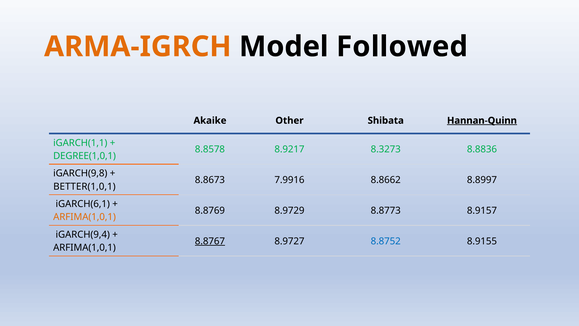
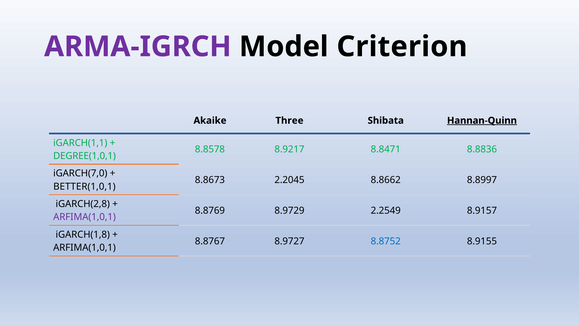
ARMA-IGRCH colour: orange -> purple (138, 47)
Followed: Followed -> Criterion (402, 47)
Other: Other -> Three (289, 120)
8.3273: 8.3273 -> 8.8471 (386, 149)
iGARCH(9,8: iGARCH(9,8 -> iGARCH(7,0 (80, 173)
7.9916: 7.9916 -> 2.2045 (289, 180)
iGARCH(6,1: iGARCH(6,1 -> iGARCH(2,8 (83, 204)
8.8773: 8.8773 -> 2.2549 (386, 210)
ARFIMA(1,0,1 colour: orange -> purple (85, 217)
iGARCH(9,4: iGARCH(9,4 -> iGARCH(1,8 (83, 234)
8.8767 underline: present -> none (210, 241)
